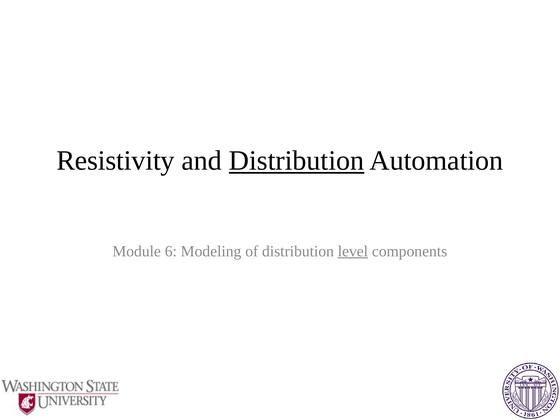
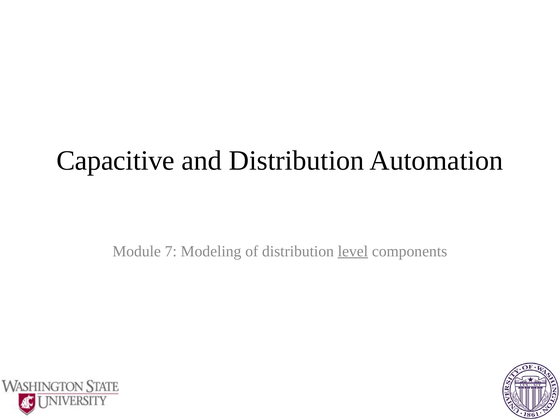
Resistivity: Resistivity -> Capacitive (116, 161)
Distribution underline: present -> none (297, 161)
6: 6 -> 7 (171, 251)
